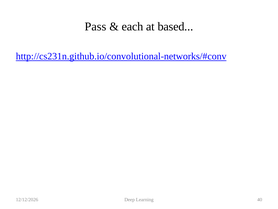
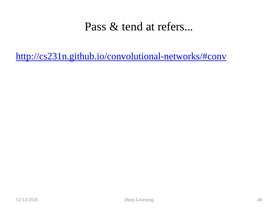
each: each -> tend (132, 27)
based: based -> refers (175, 27)
